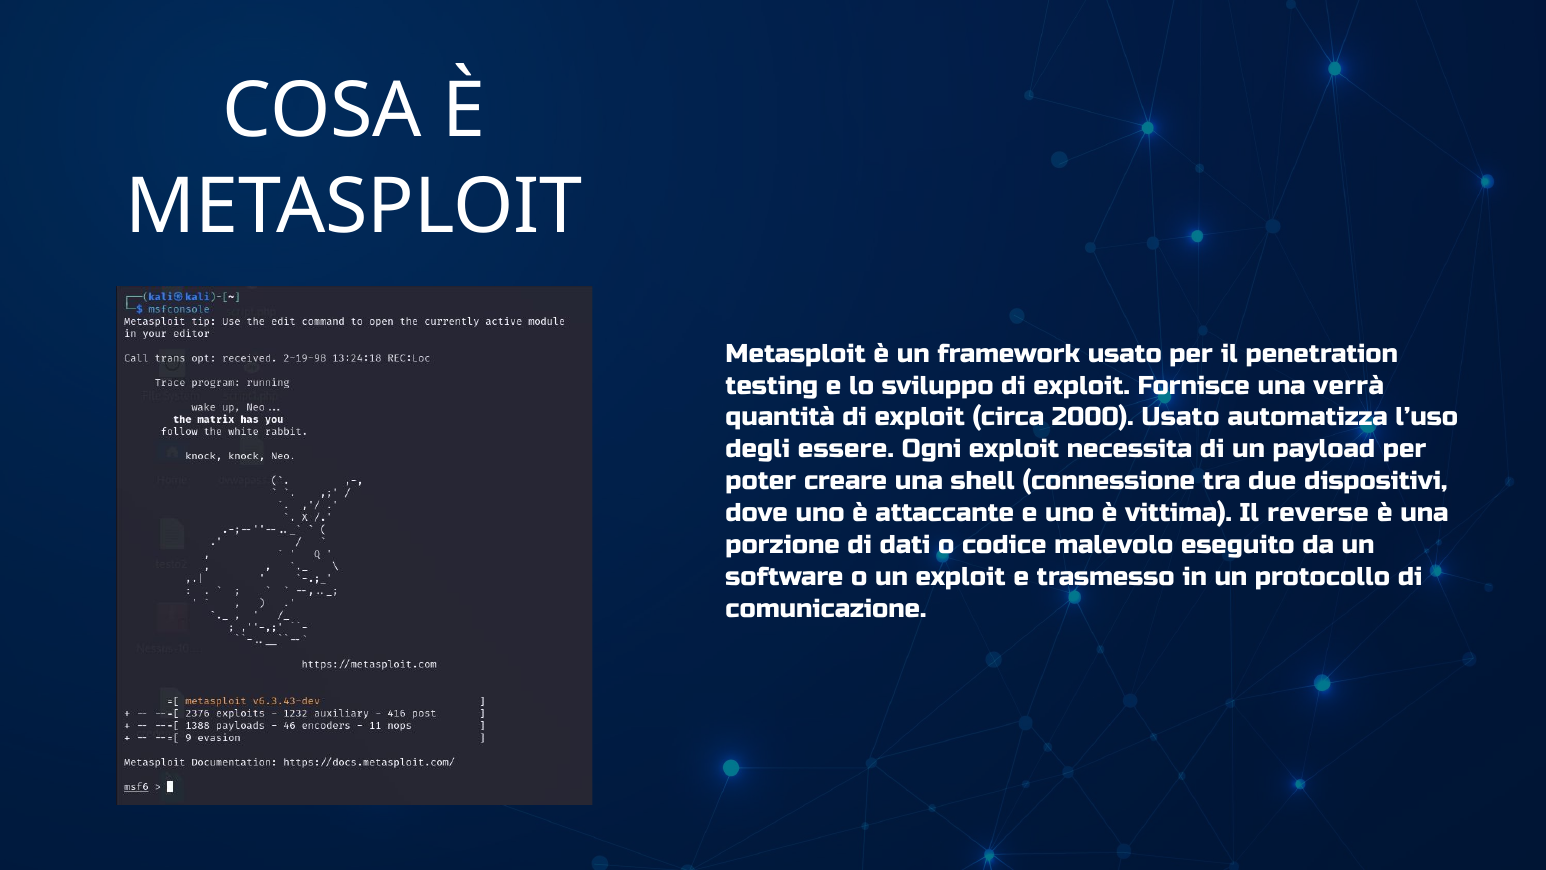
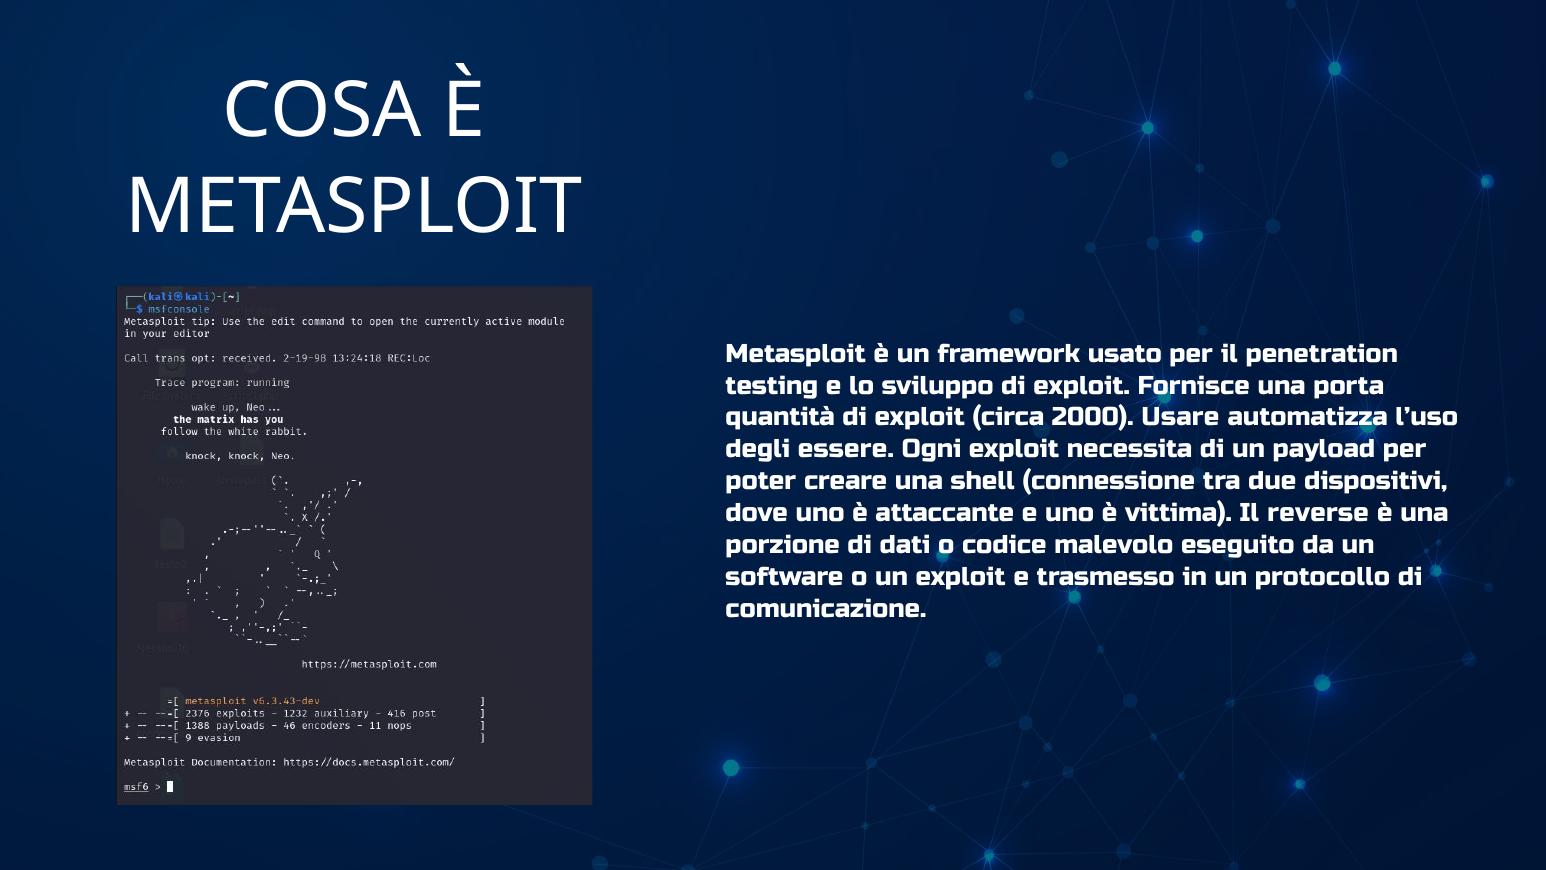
verrà: verrà -> porta (1349, 385)
2000 Usato: Usato -> Usare (1180, 417)
